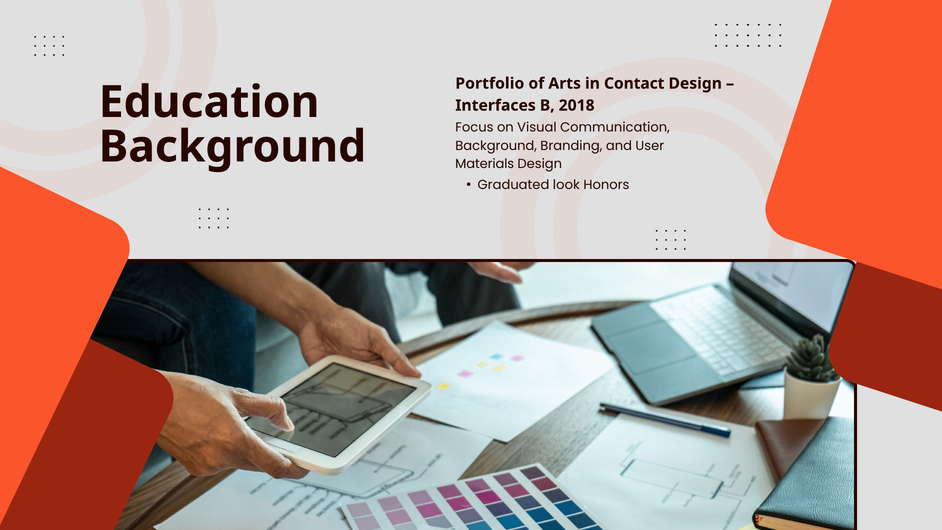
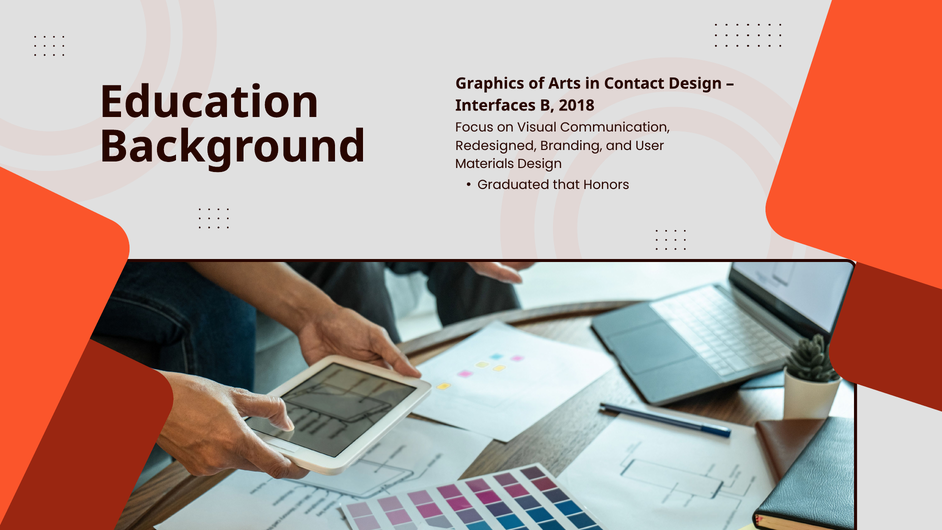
Portfolio: Portfolio -> Graphics (490, 83)
Background: Background -> Redesigned (496, 146)
look: look -> that (566, 185)
